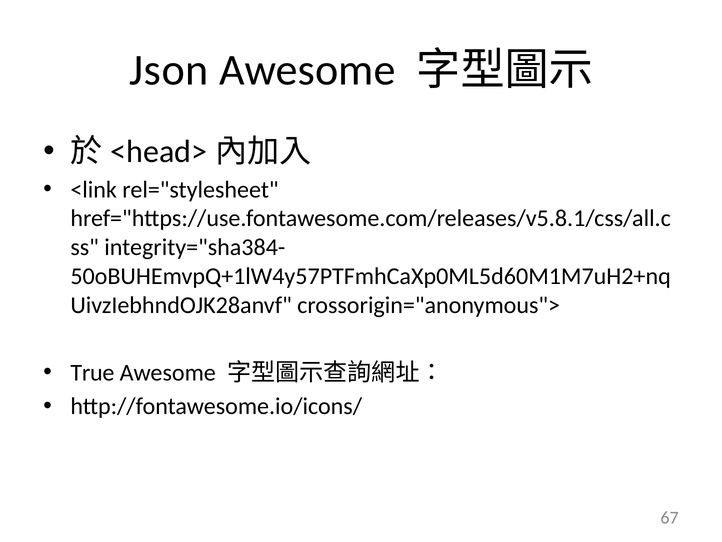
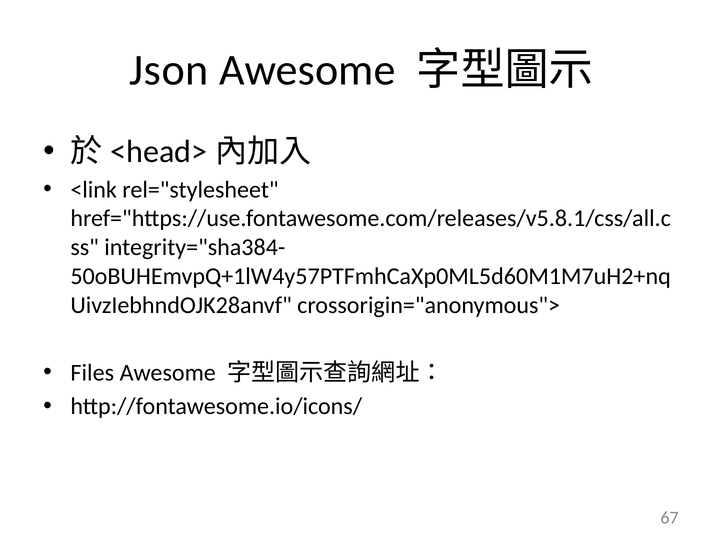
True: True -> Files (92, 372)
